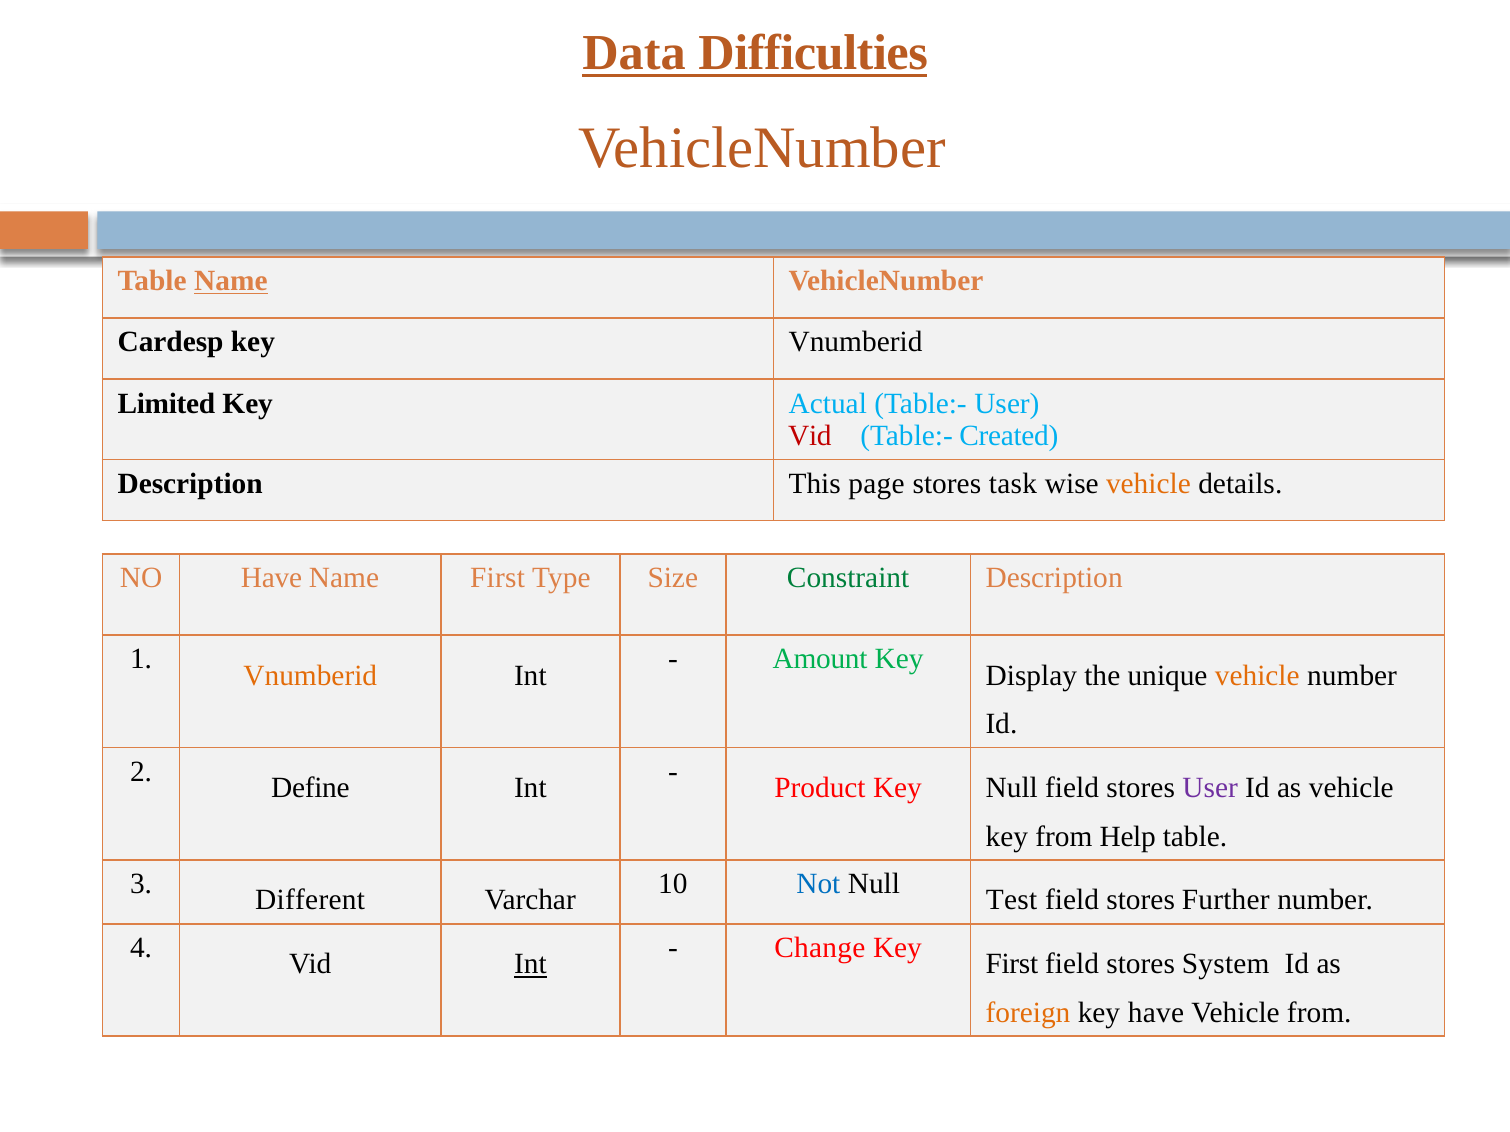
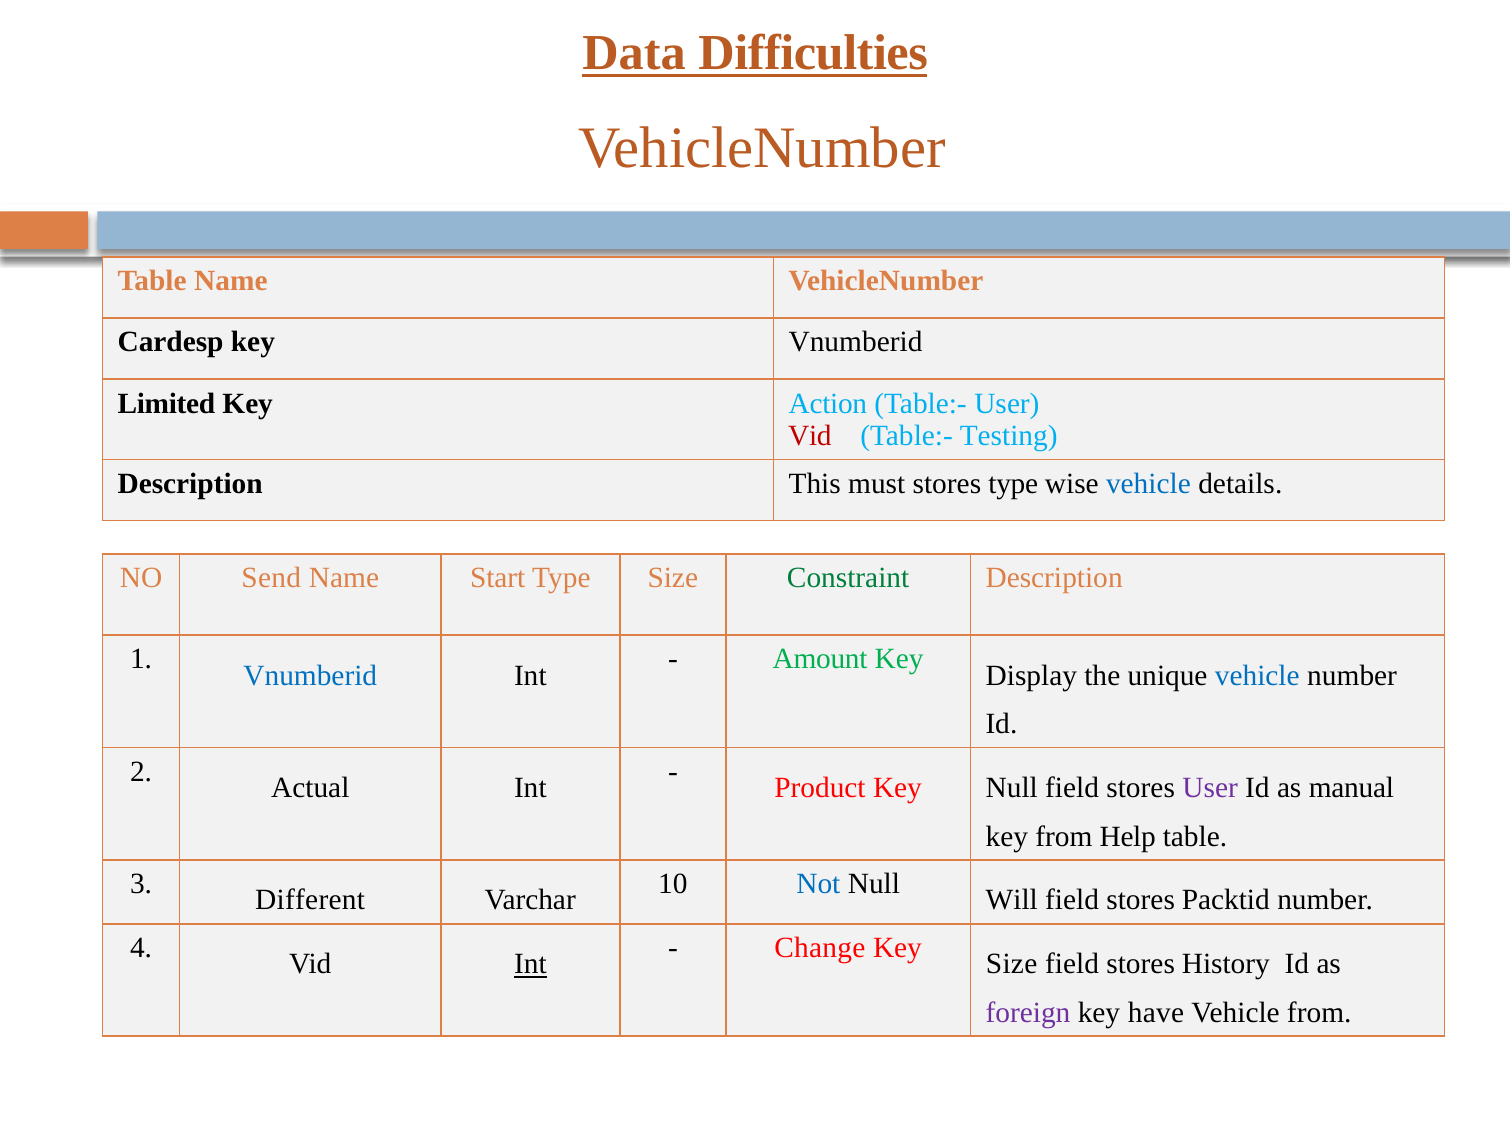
Name underline: present -> none (231, 281)
Actual: Actual -> Action (828, 404)
Created: Created -> Testing (1009, 436)
page: page -> must (877, 484)
stores task: task -> type (1013, 484)
vehicle colour: orange -> blue (1148, 484)
NO Have: Have -> Send (271, 578)
Name First: First -> Start (498, 578)
Vnumberid colour: orange -> blue (310, 676)
vehicle colour: orange -> blue (1257, 676)
Define: Define -> Actual (310, 788)
as vehicle: vehicle -> manual (1351, 788)
Test: Test -> Will (1012, 901)
Further: Further -> Packtid (1226, 901)
First: First -> Size (1012, 965)
System: System -> History (1226, 965)
foreign colour: orange -> purple (1028, 1013)
